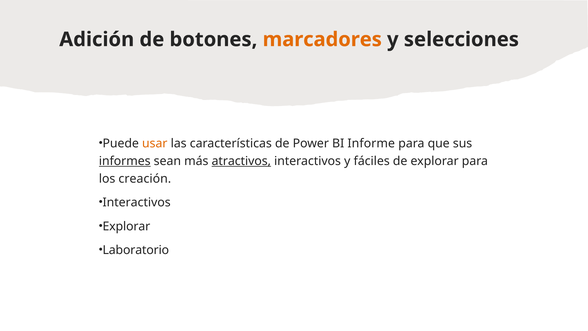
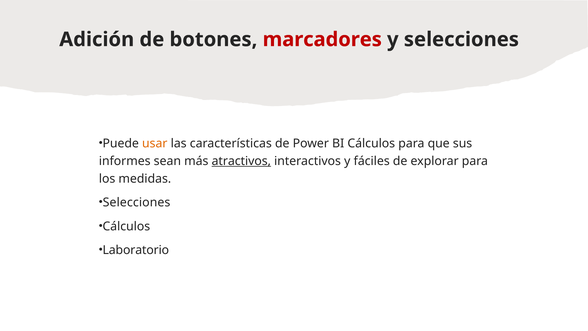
marcadores colour: orange -> red (322, 39)
BI Informe: Informe -> Cálculos (371, 143)
informes underline: present -> none (125, 161)
creación: creación -> medidas (145, 179)
Interactivos: Interactivos -> Selecciones (137, 202)
Explorar: Explorar -> Cálculos (126, 226)
